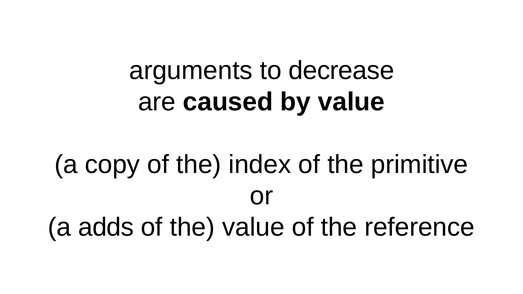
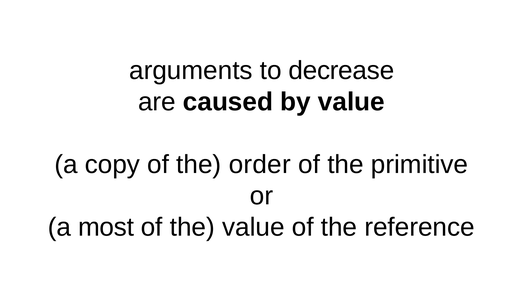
index: index -> order (260, 165)
adds: adds -> most (106, 227)
